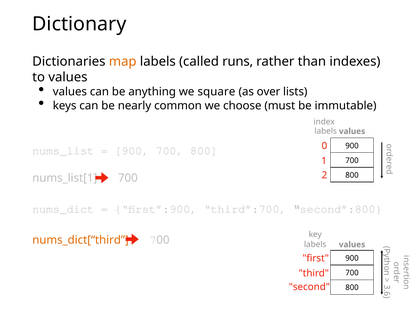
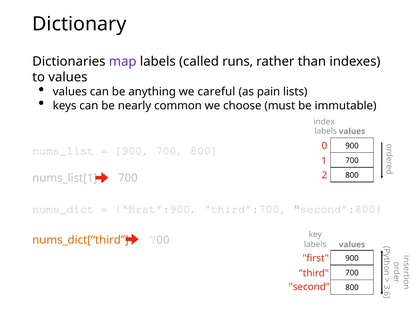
map colour: orange -> purple (123, 62)
square: square -> careful (216, 92)
over: over -> pain (269, 92)
